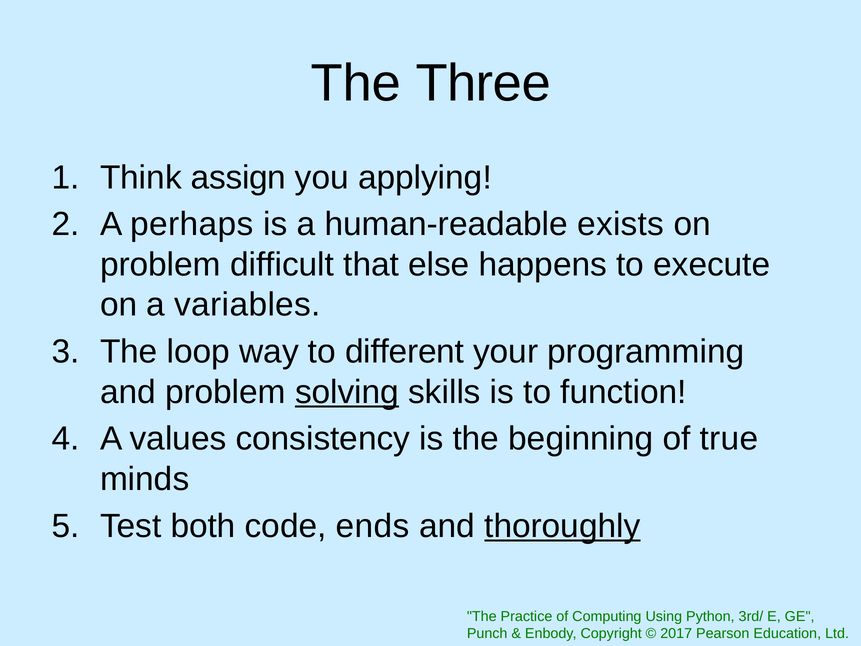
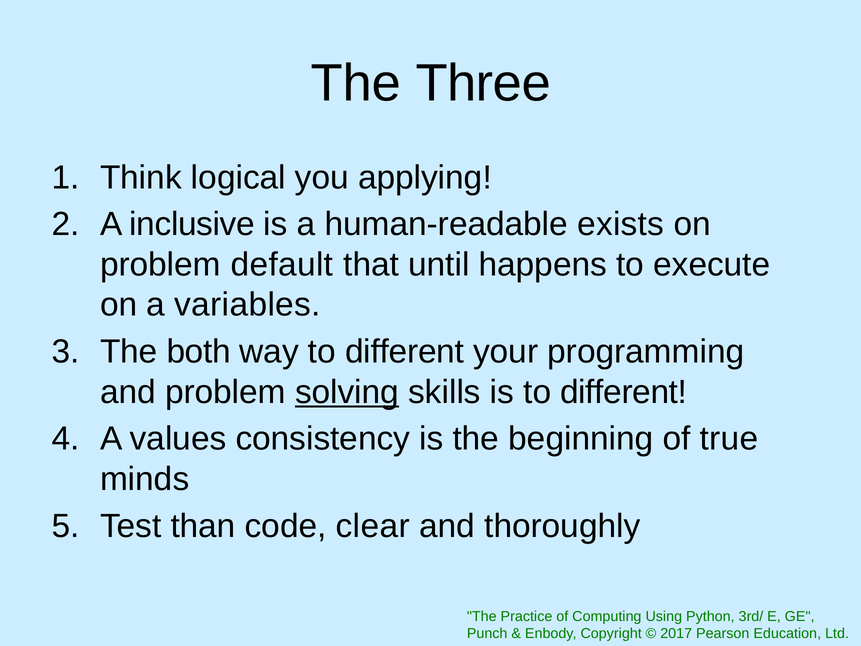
assign: assign -> logical (238, 177)
perhaps: perhaps -> inclusive (192, 224)
difficult: difficult -> default (282, 265)
else: else -> until (439, 265)
loop: loop -> both (199, 352)
is to function: function -> different (624, 392)
both: both -> than (203, 526)
ends: ends -> clear (373, 526)
thoroughly underline: present -> none (562, 526)
